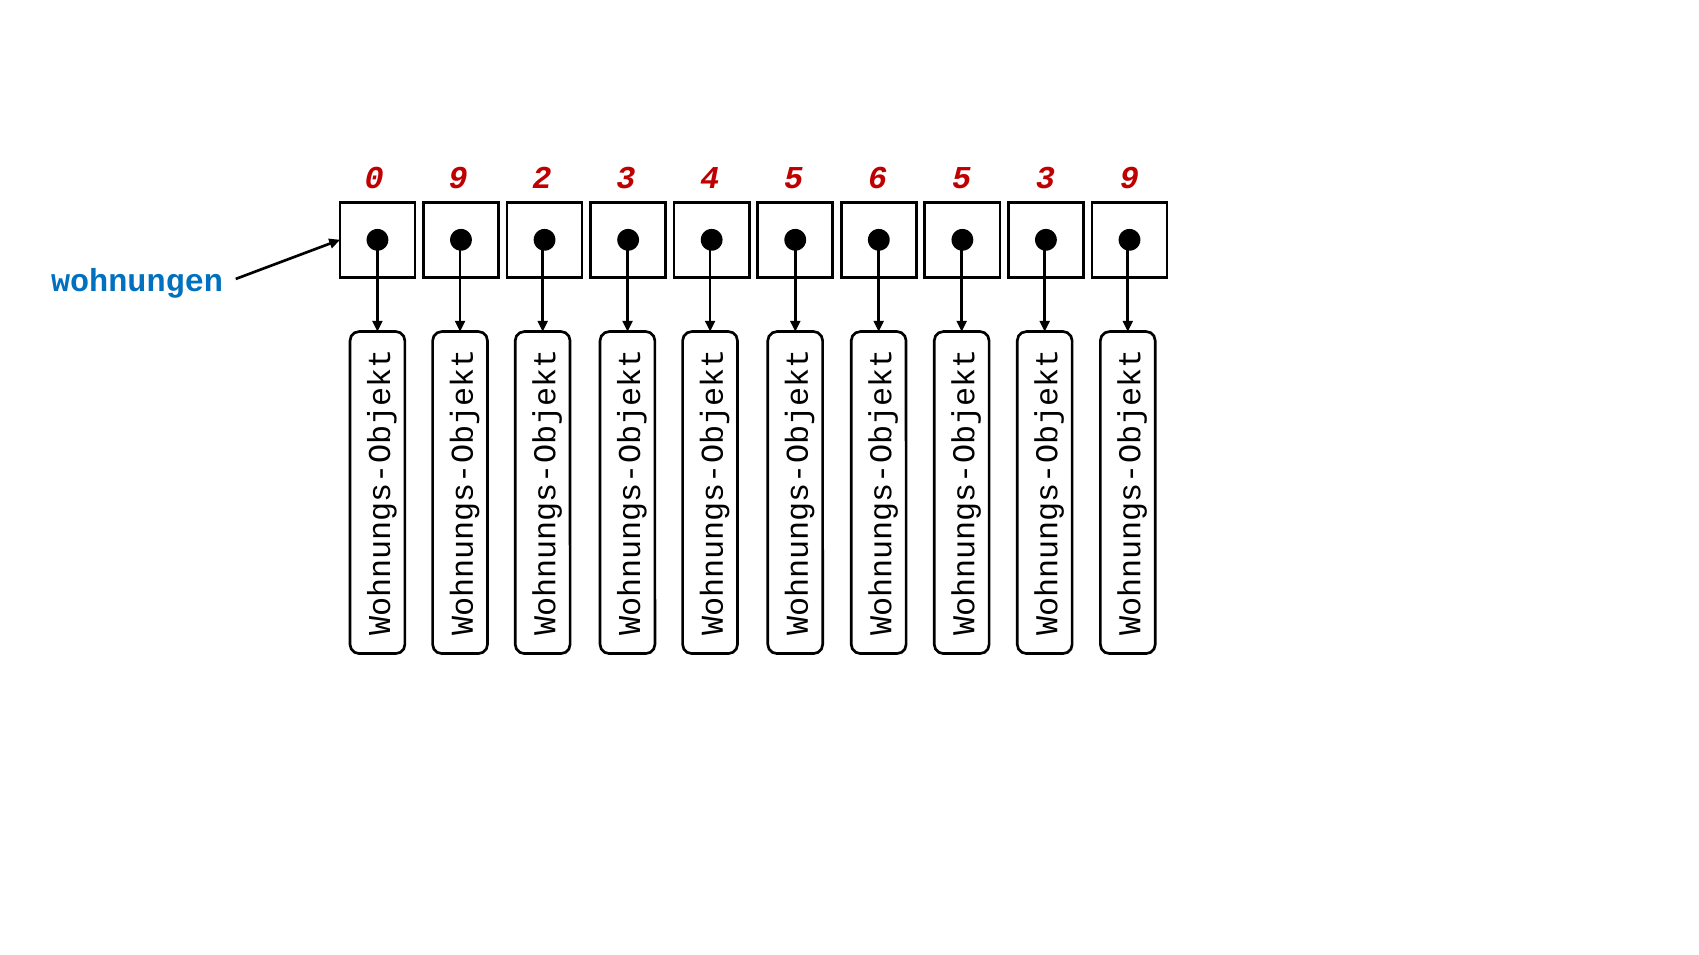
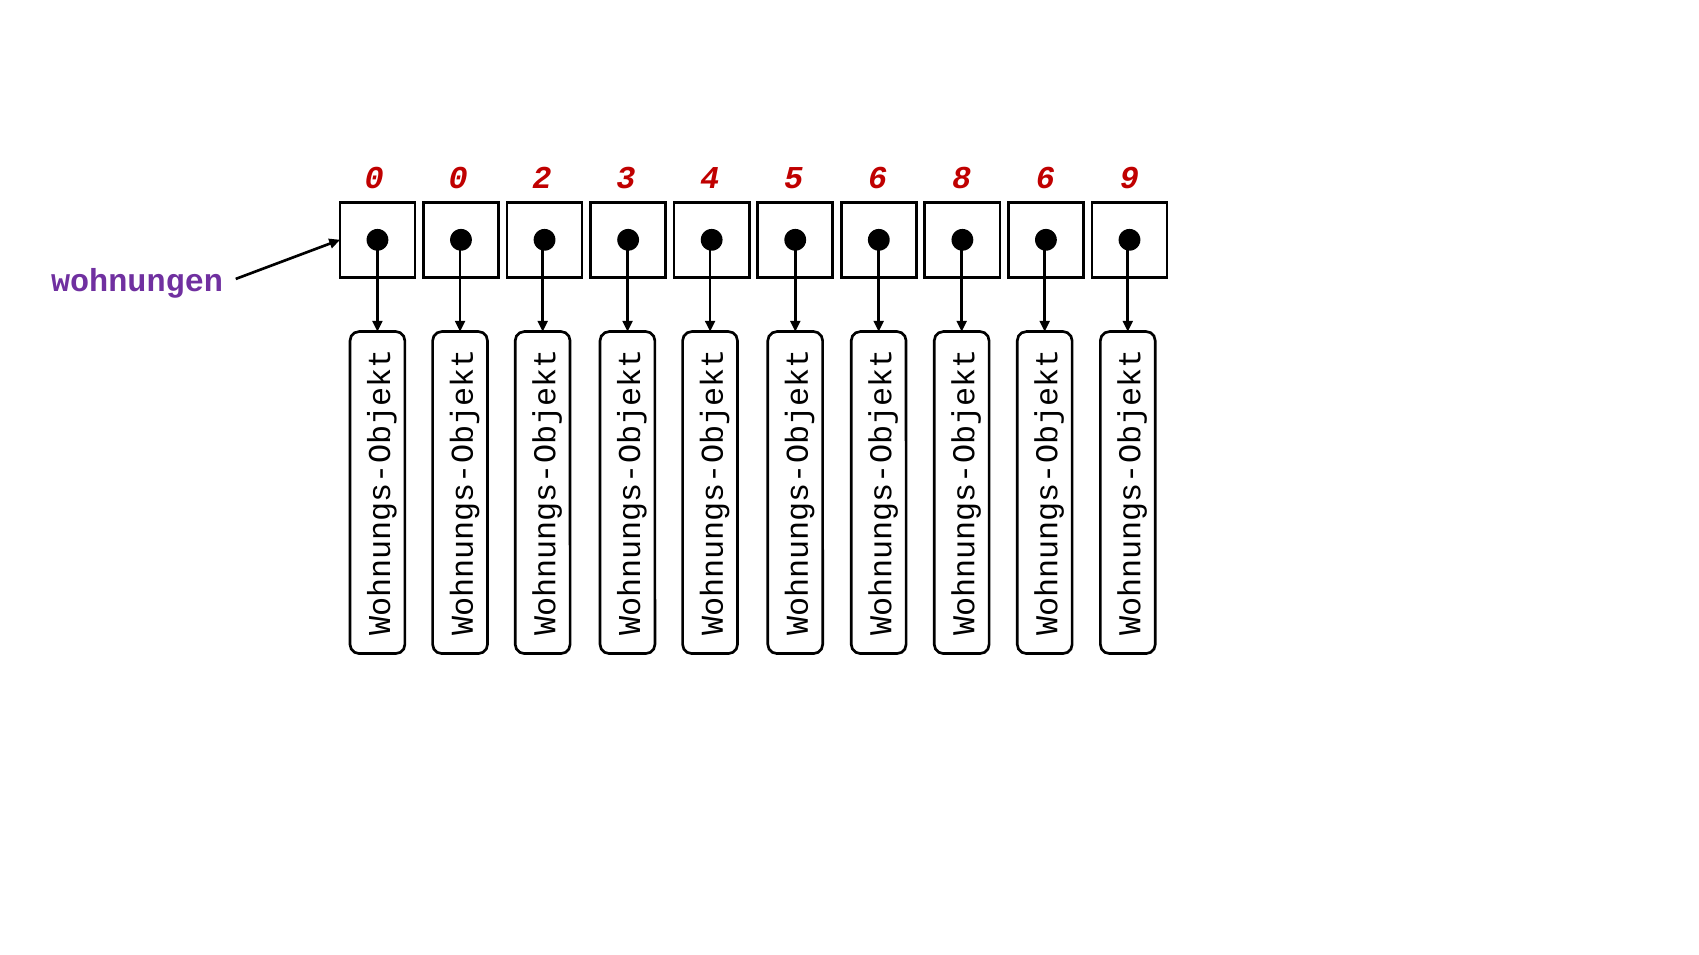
0 9: 9 -> 0 (458, 178)
6 5: 5 -> 8 (962, 178)
3 3: 3 -> 6 (1046, 178)
wohnungen colour: blue -> purple (137, 281)
